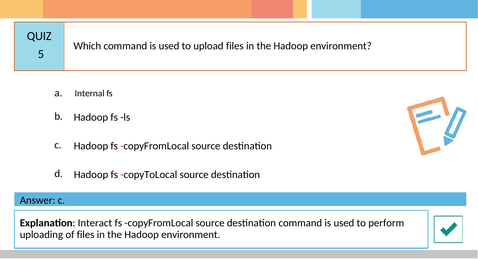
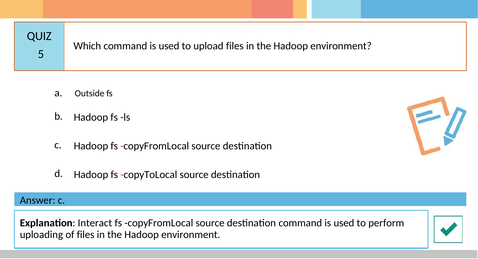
Internal: Internal -> Outside (90, 93)
